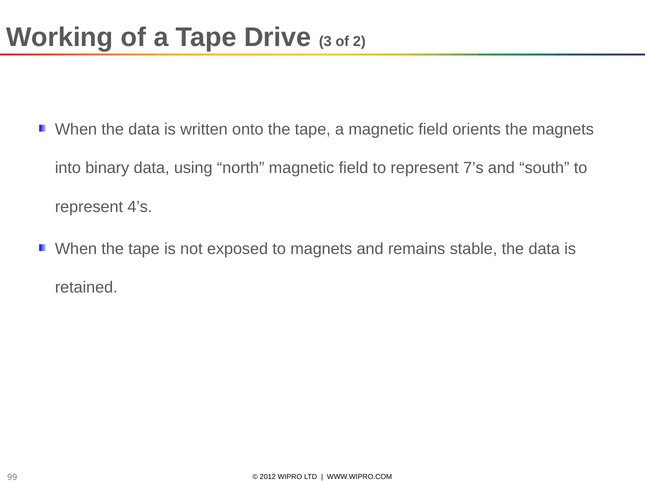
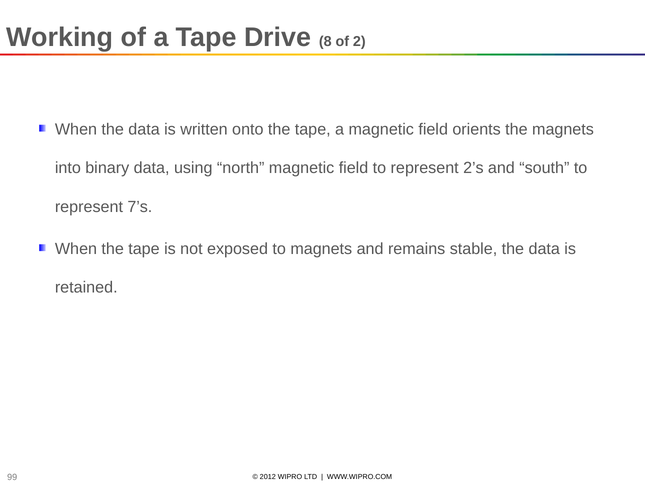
3: 3 -> 8 (325, 41)
7’s: 7’s -> 2’s (473, 168)
4’s: 4’s -> 7’s (140, 207)
